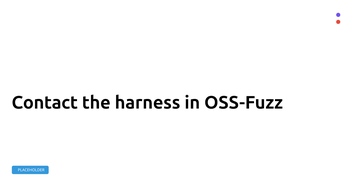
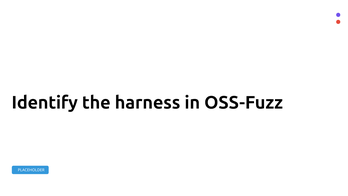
Contact: Contact -> Identify (45, 102)
